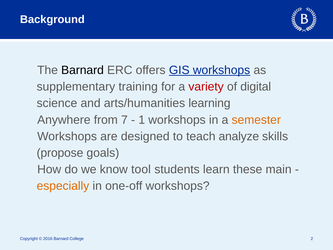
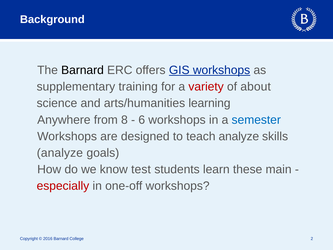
digital: digital -> about (256, 87)
7: 7 -> 8 (124, 120)
1: 1 -> 6 (142, 120)
semester colour: orange -> blue (256, 120)
propose: propose -> analyze (60, 153)
tool: tool -> test (141, 169)
especially colour: orange -> red (63, 186)
